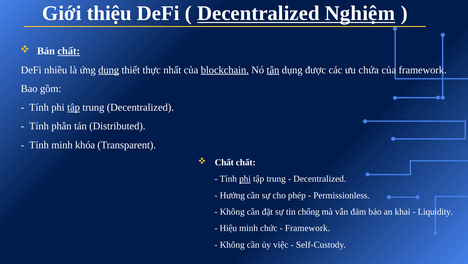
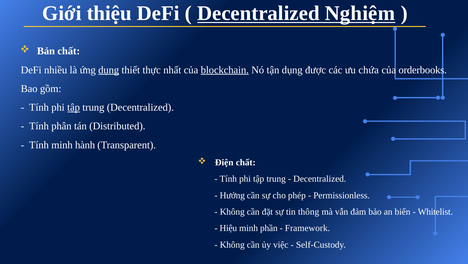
chất underline: present -> none (69, 51)
tận underline: present -> none (273, 70)
của framework: framework -> orderbooks (423, 70)
khóa: khóa -> hành (85, 145)
Chất: Chất -> Điện (224, 162)
phi underline: present -> none (245, 178)
chống: chống -> thông (309, 211)
khai: khai -> biến (403, 211)
Liquidity: Liquidity -> Whitelist (435, 211)
chức: chức -> phần (269, 228)
